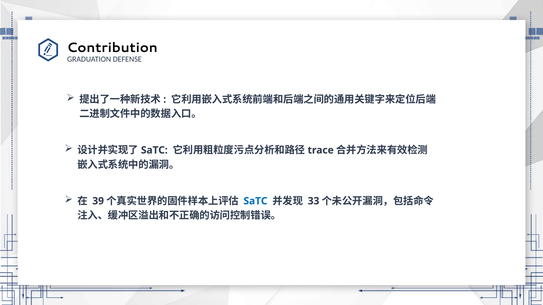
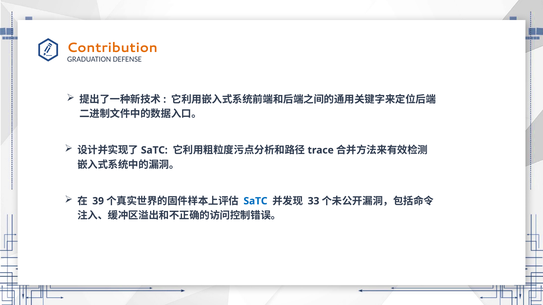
Contribution colour: black -> orange (112, 48)
